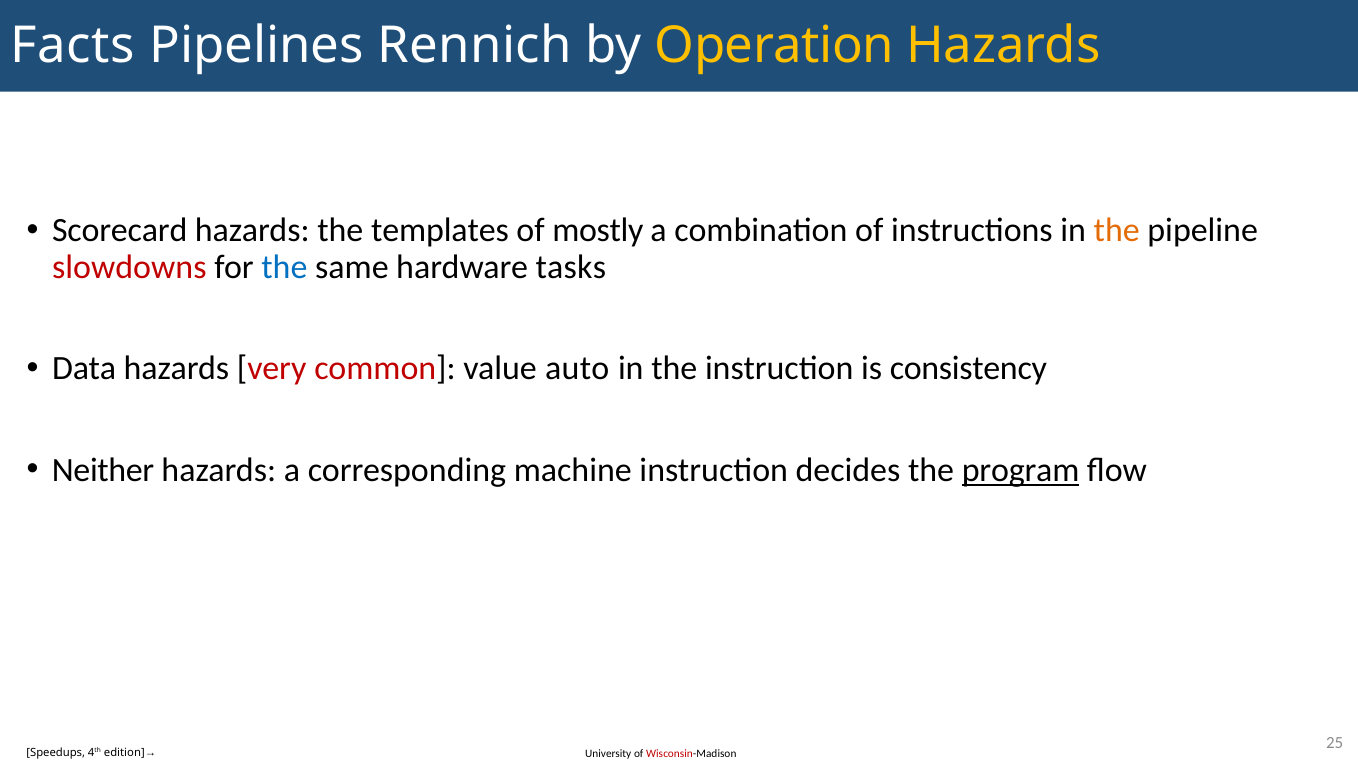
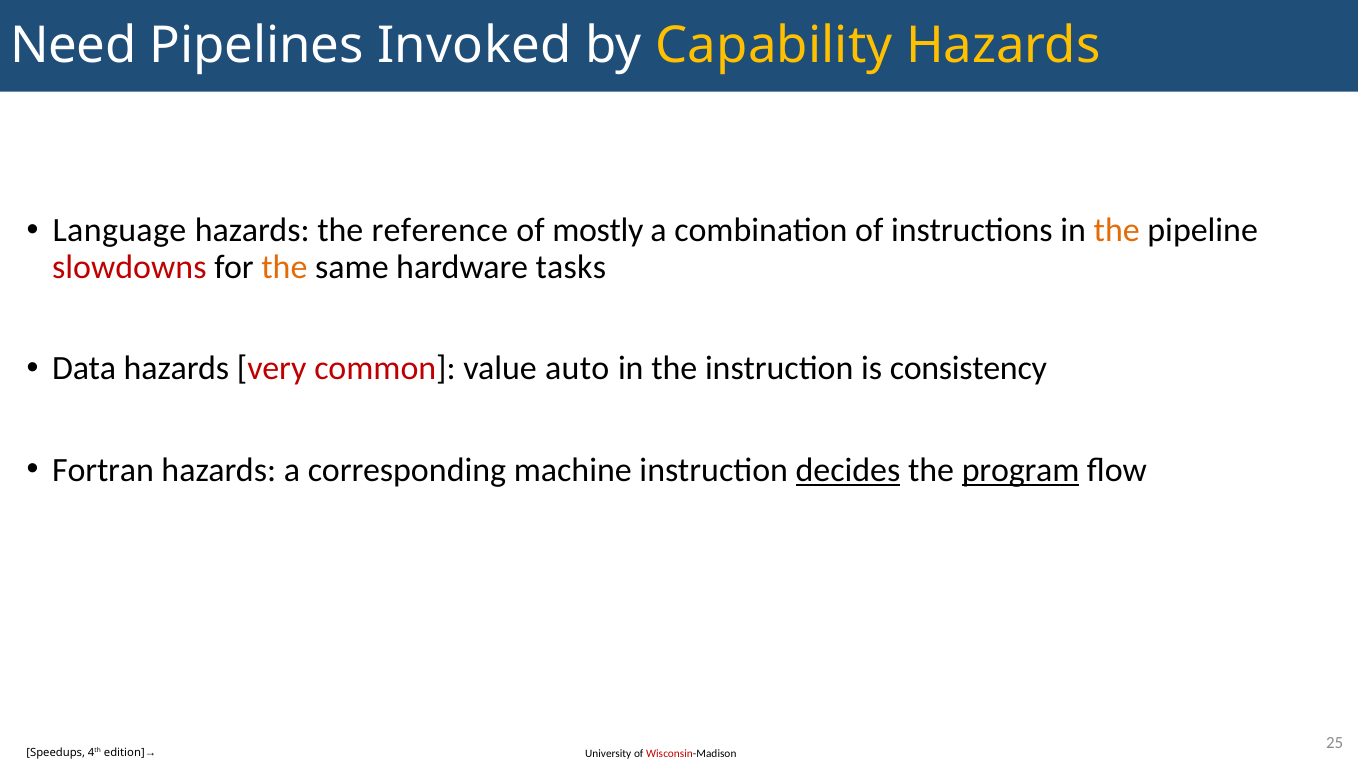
Facts: Facts -> Need (73, 46)
Rennich: Rennich -> Invoked (475, 46)
Operation: Operation -> Capability (774, 46)
Scorecard: Scorecard -> Language (119, 230)
templates: templates -> reference (440, 230)
the colour: blue -> orange (284, 267)
Neither: Neither -> Fortran (103, 470)
decides underline: none -> present (848, 470)
